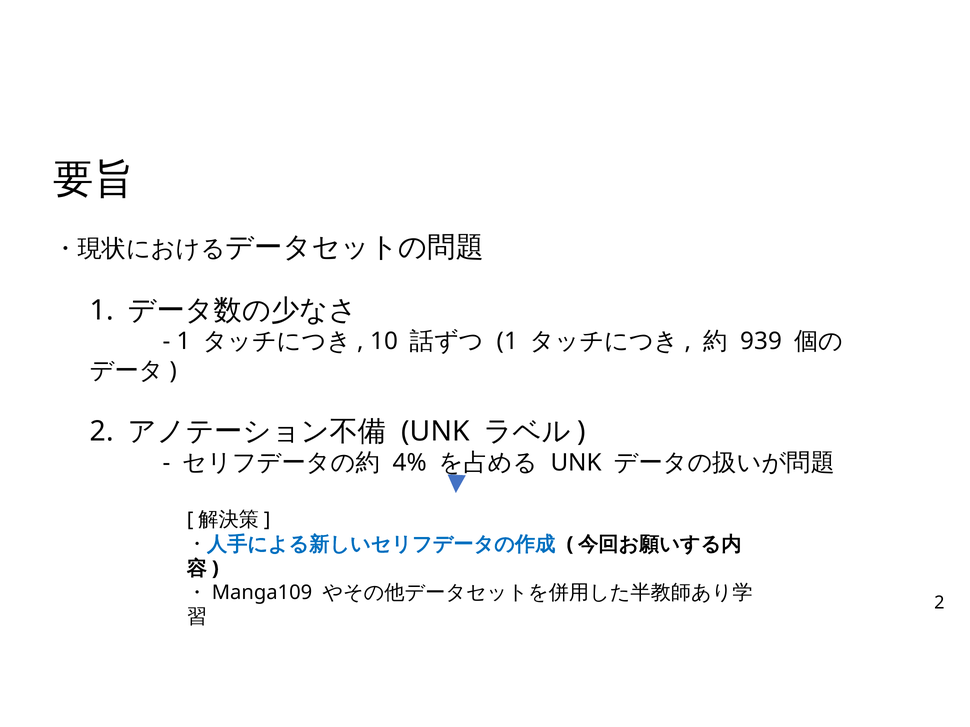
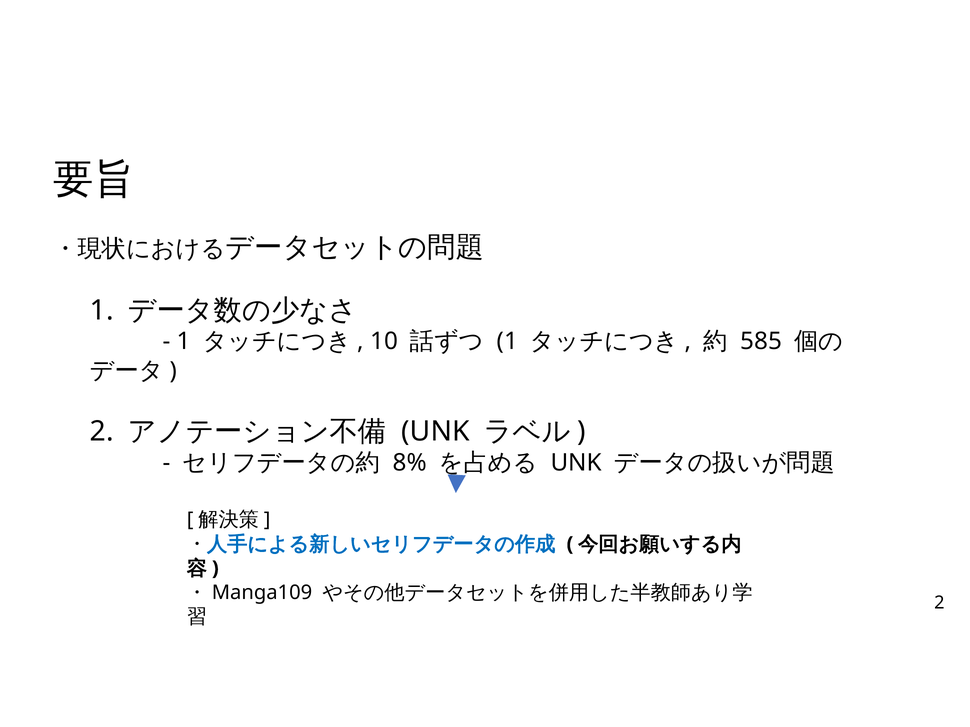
939: 939 -> 585 (761, 342)
4%: 4% -> 8% (410, 463)
